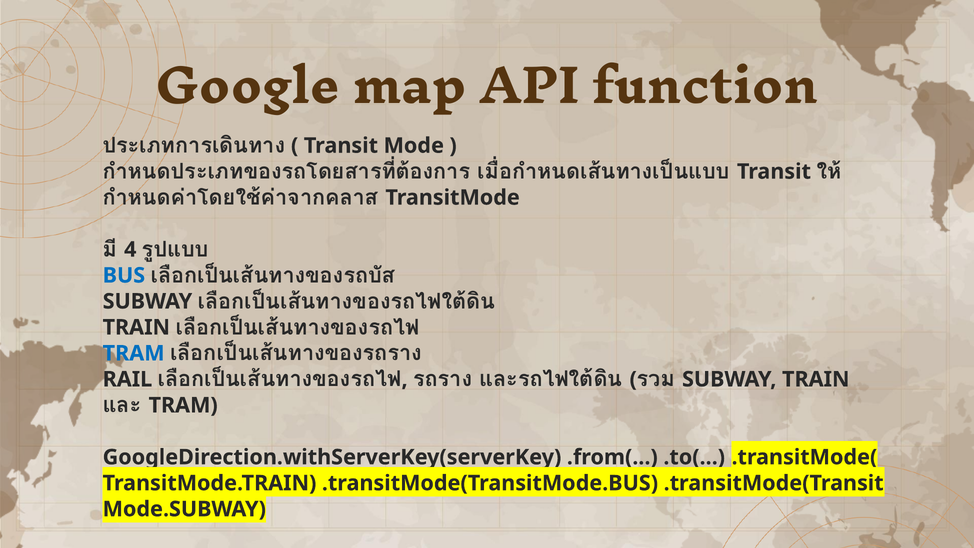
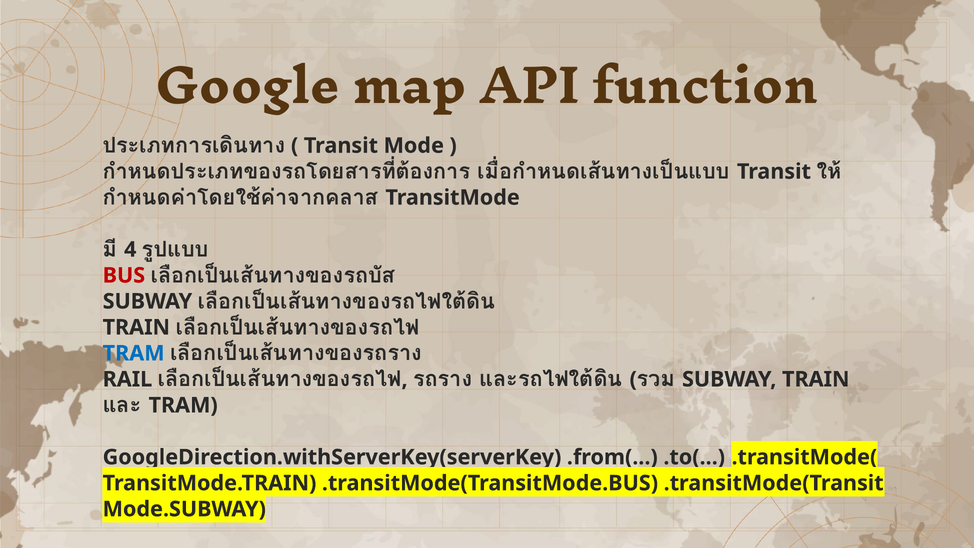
BUS colour: blue -> red (124, 275)
